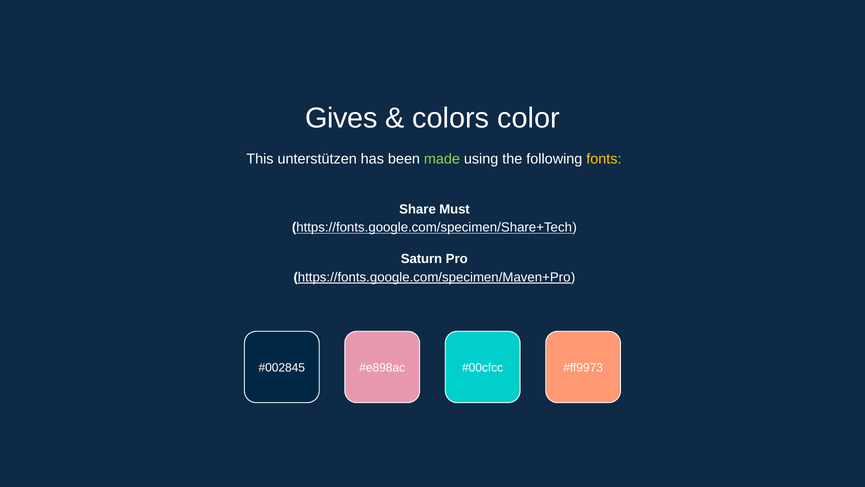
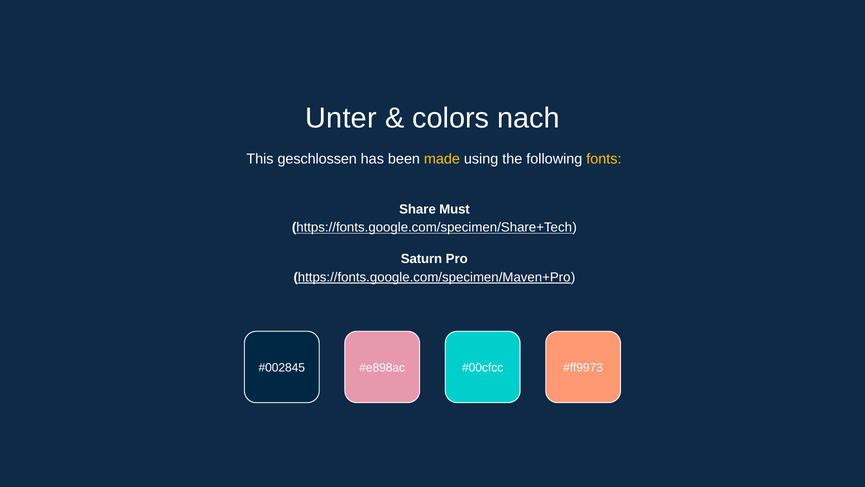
Gives: Gives -> Unter (341, 118)
color: color -> nach (528, 118)
unterstützen: unterstützen -> geschlossen (317, 159)
made colour: light green -> yellow (442, 159)
